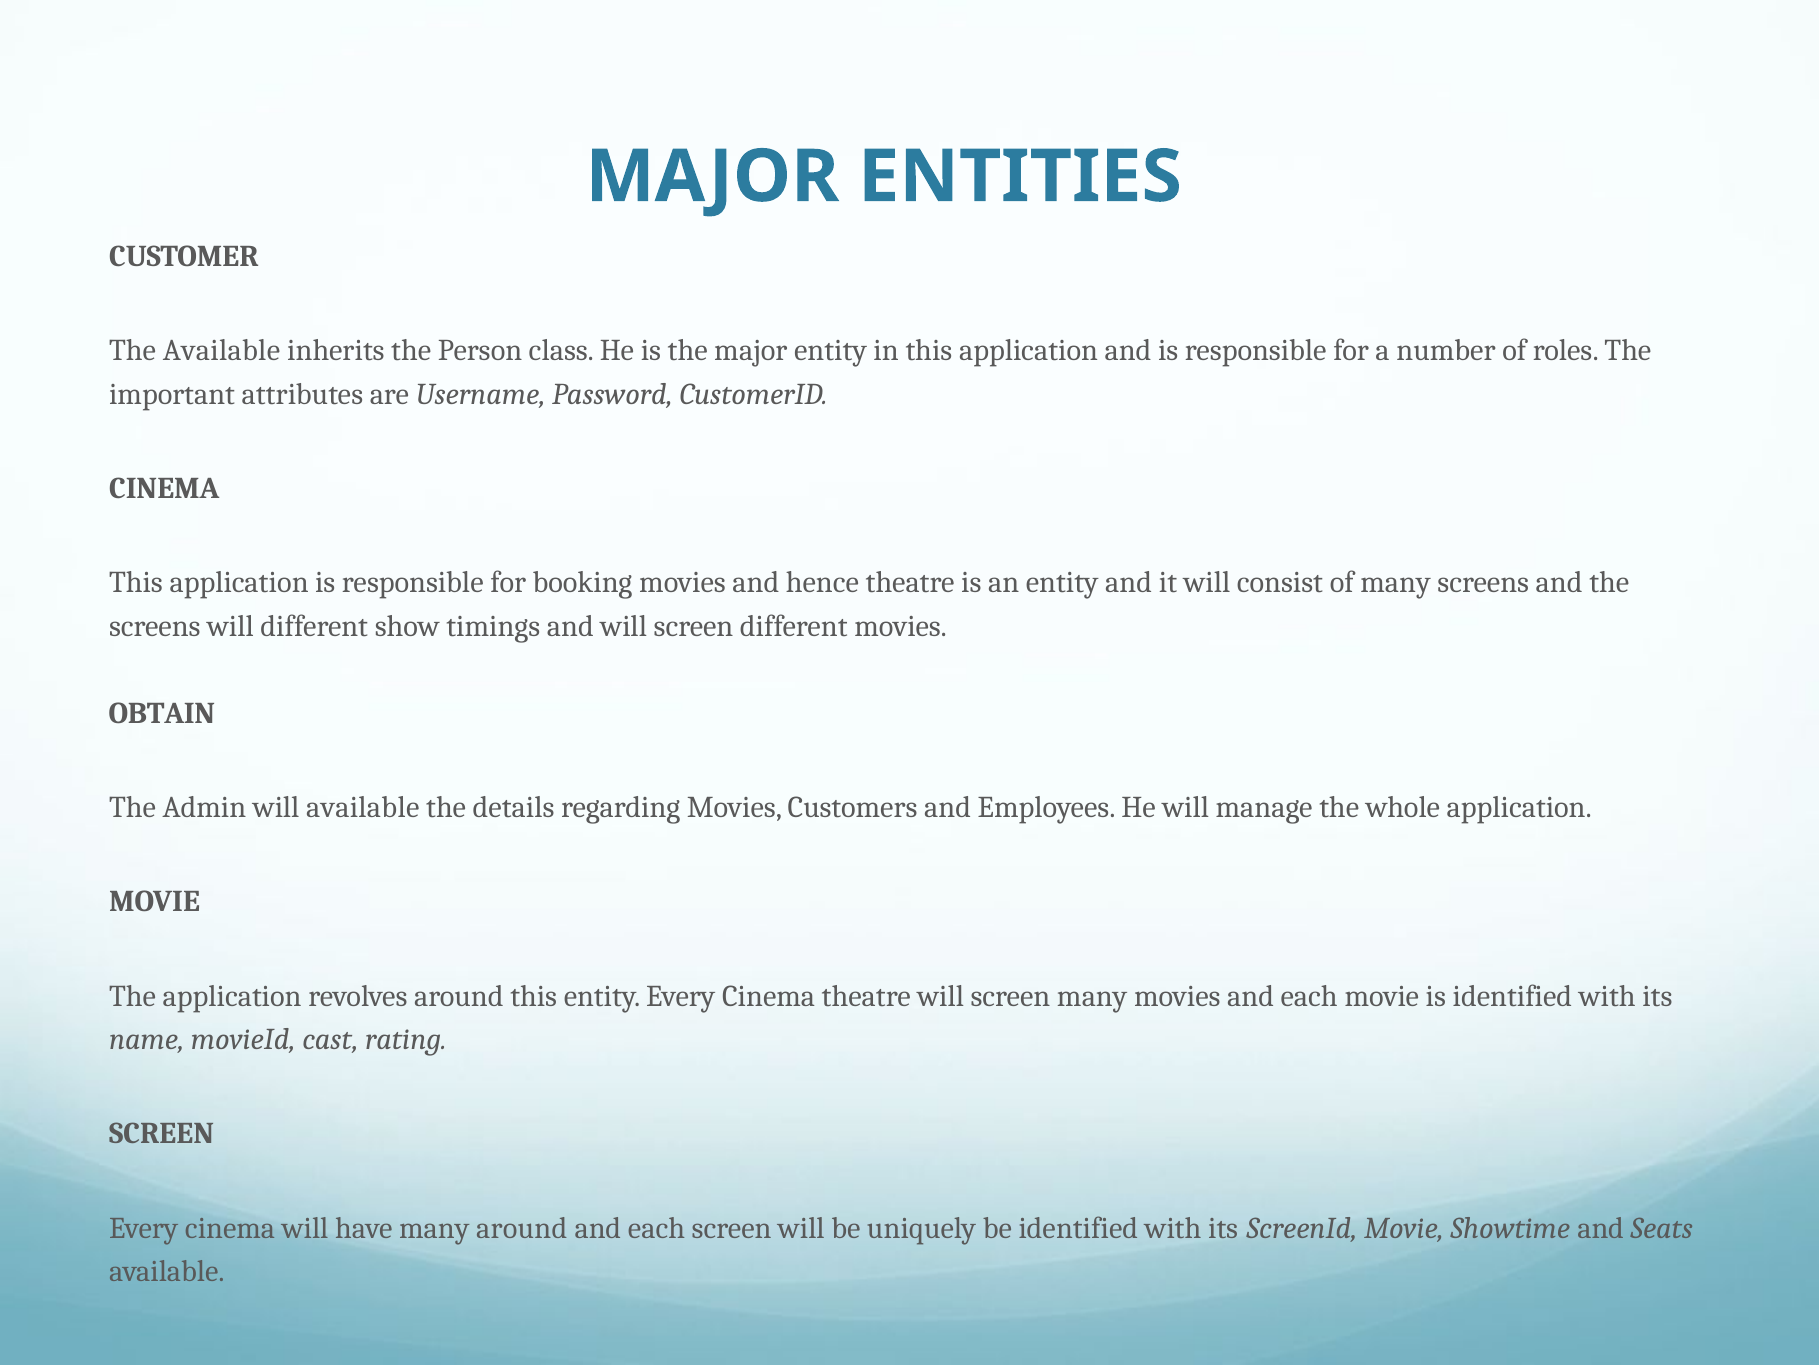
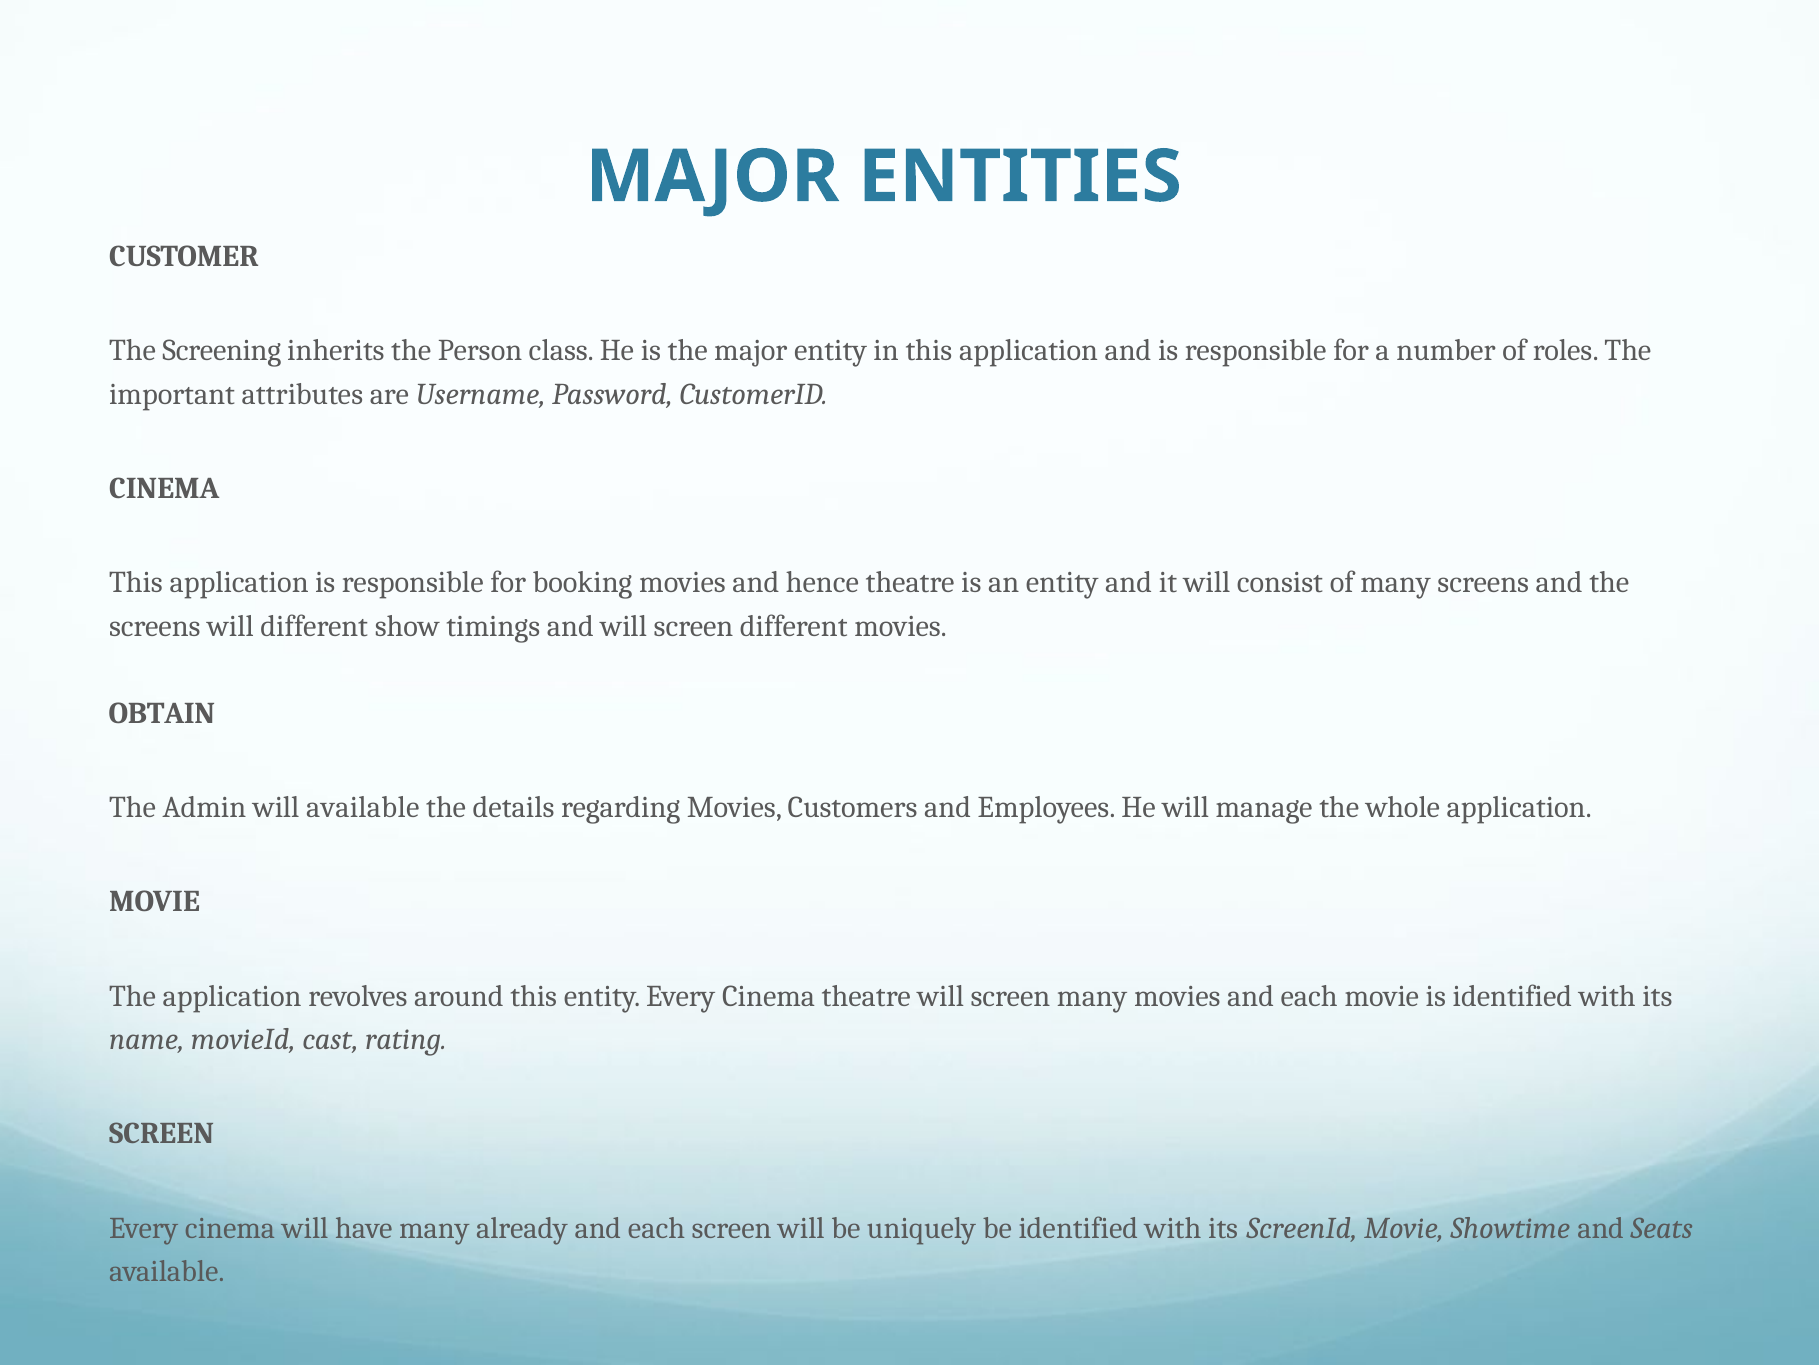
The Available: Available -> Screening (222, 351)
many around: around -> already (522, 1227)
